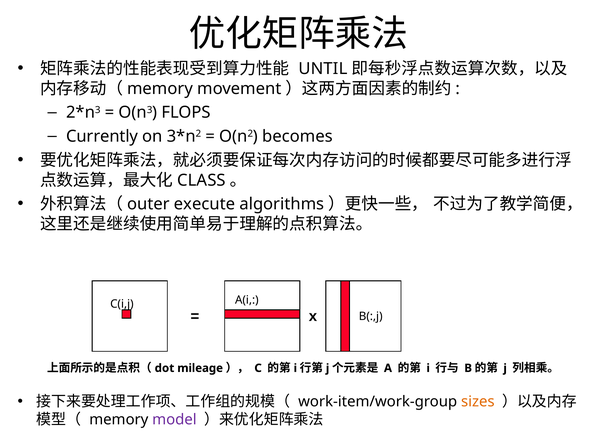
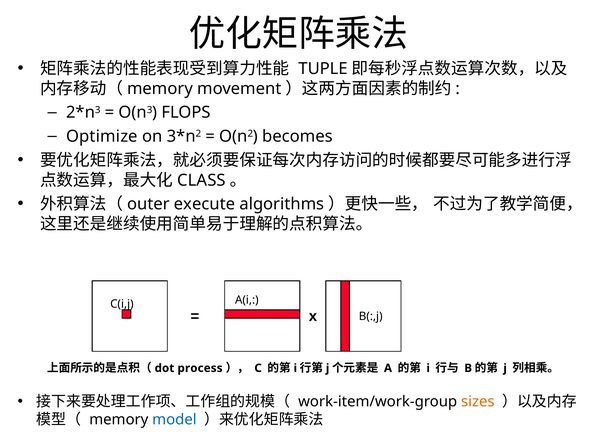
UNTIL: UNTIL -> TUPLE (323, 69)
Currently: Currently -> Optimize (102, 136)
mileage: mileage -> process (200, 368)
model colour: purple -> blue (174, 419)
